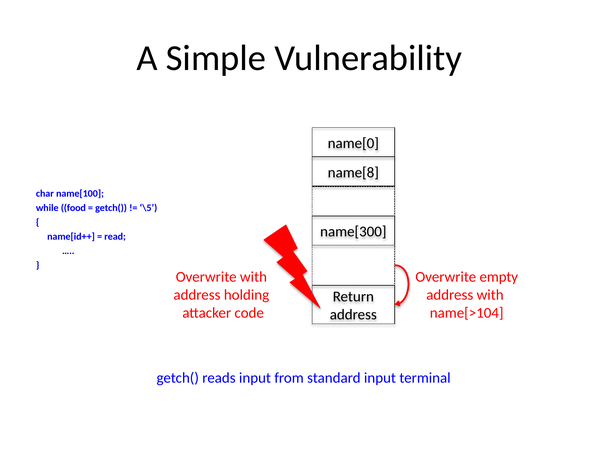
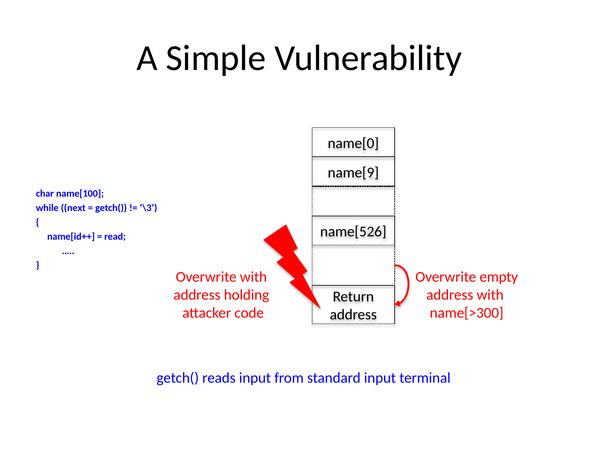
name[8: name[8 -> name[9 (353, 173)
food: food -> next (73, 208)
\5: \5 -> \3 (148, 208)
name[300: name[300 -> name[526 (353, 232)
name[>104: name[>104 -> name[>300 (467, 313)
